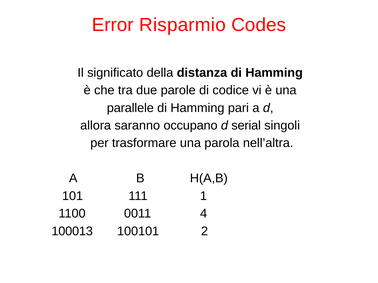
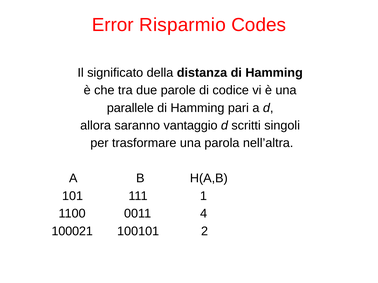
occupano: occupano -> vantaggio (191, 126)
serial: serial -> scritti (246, 126)
100013: 100013 -> 100021 (72, 232)
